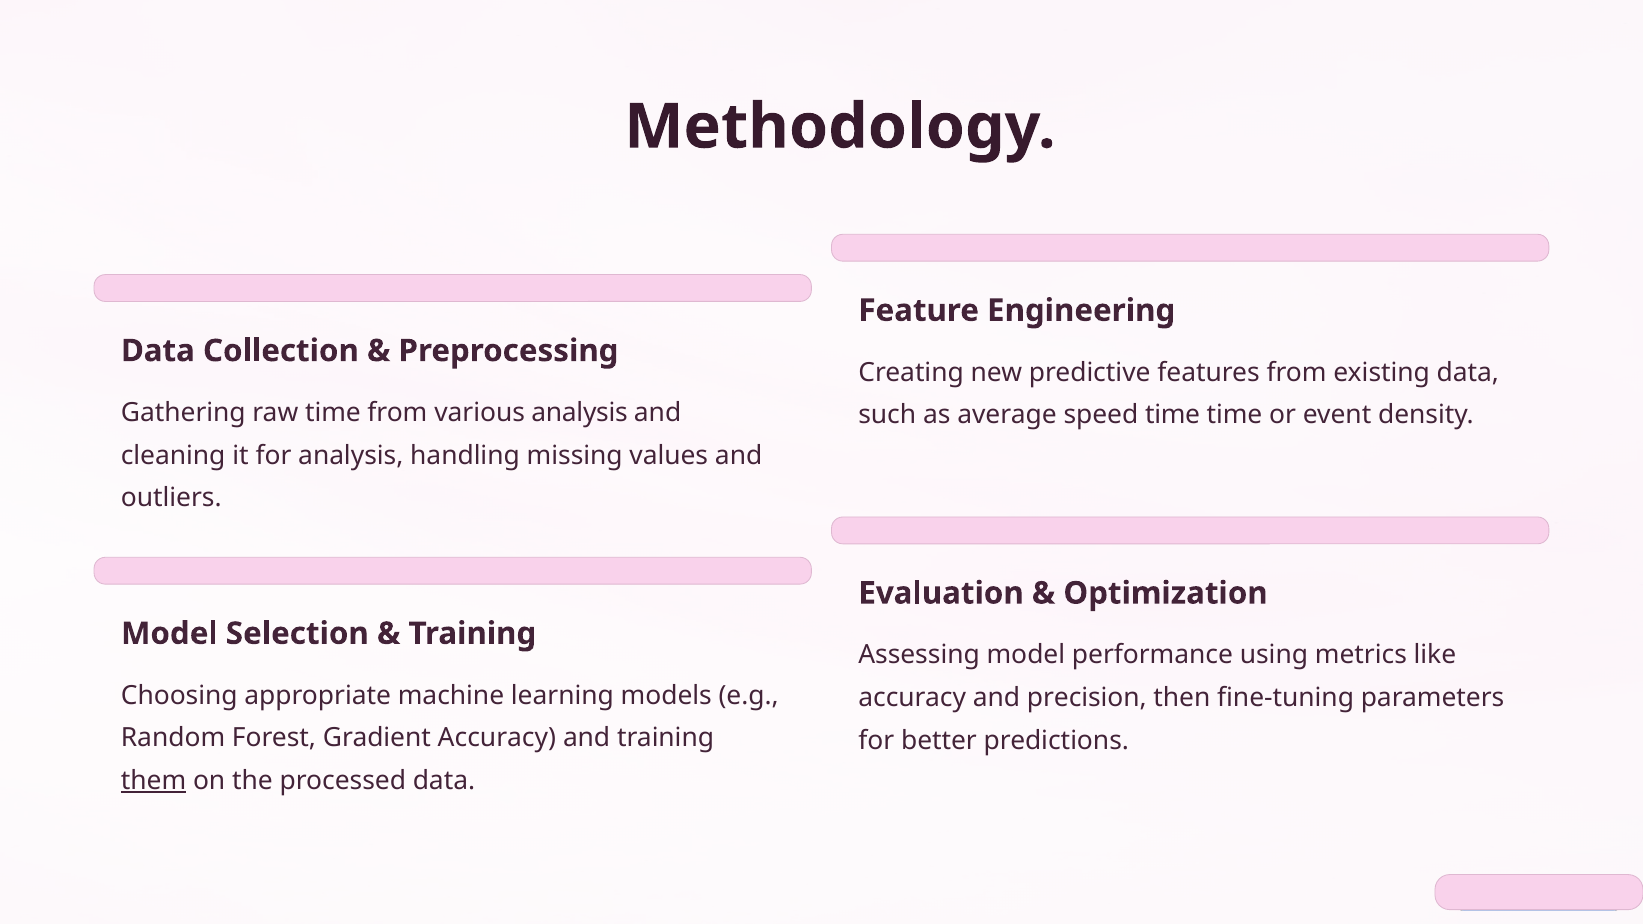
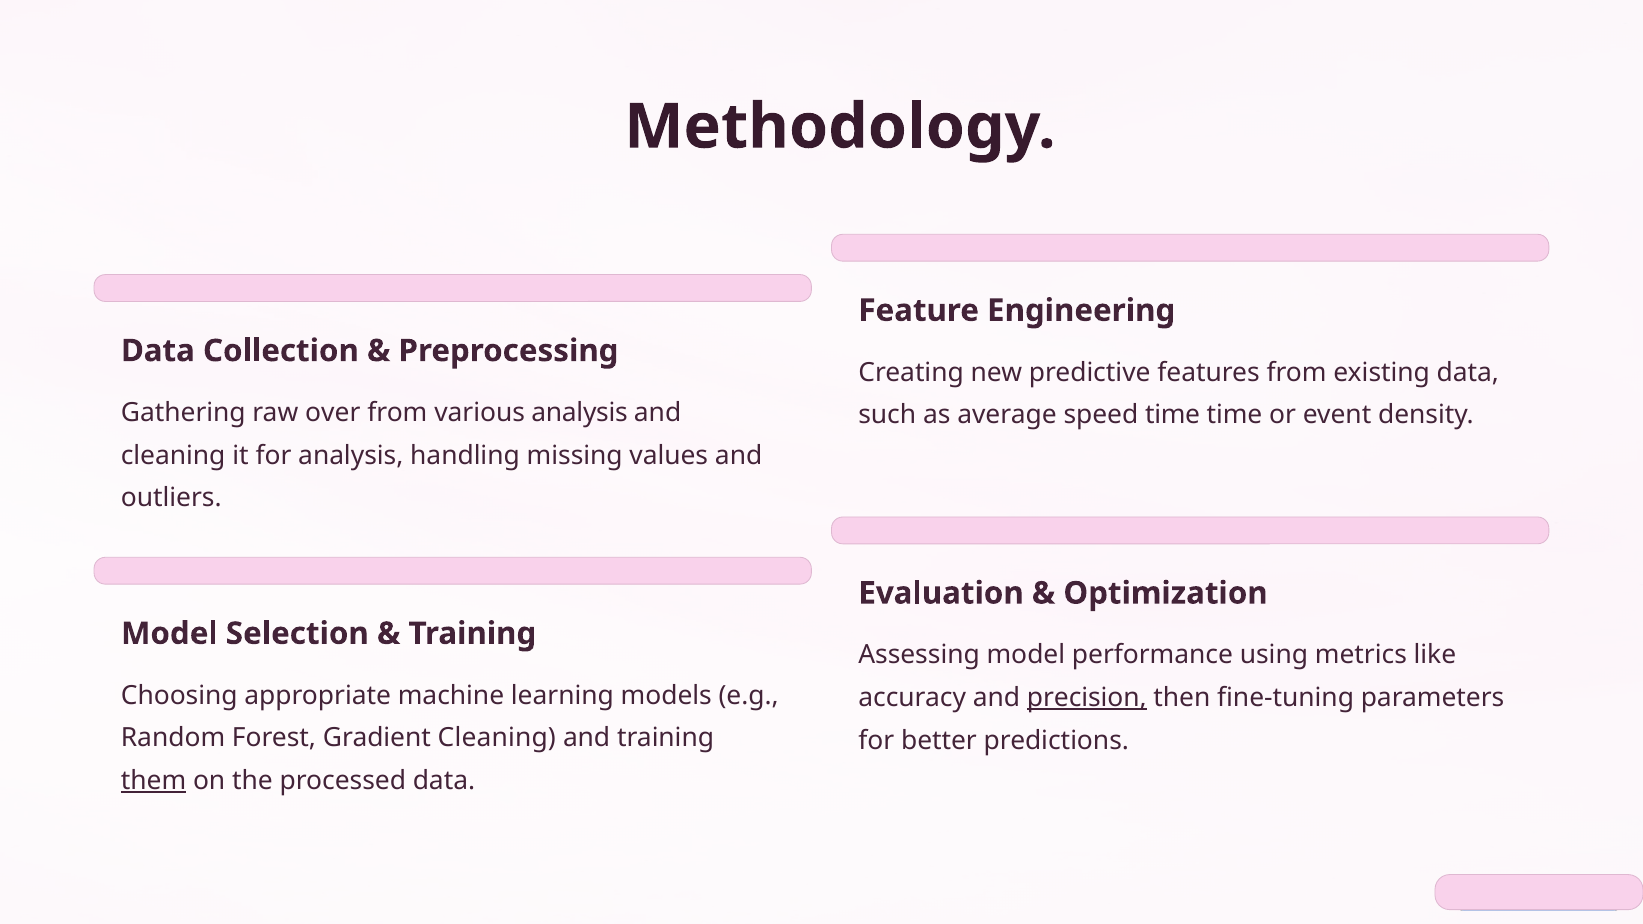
raw time: time -> over (333, 413)
precision underline: none -> present (1087, 698)
Gradient Accuracy: Accuracy -> Cleaning (497, 738)
